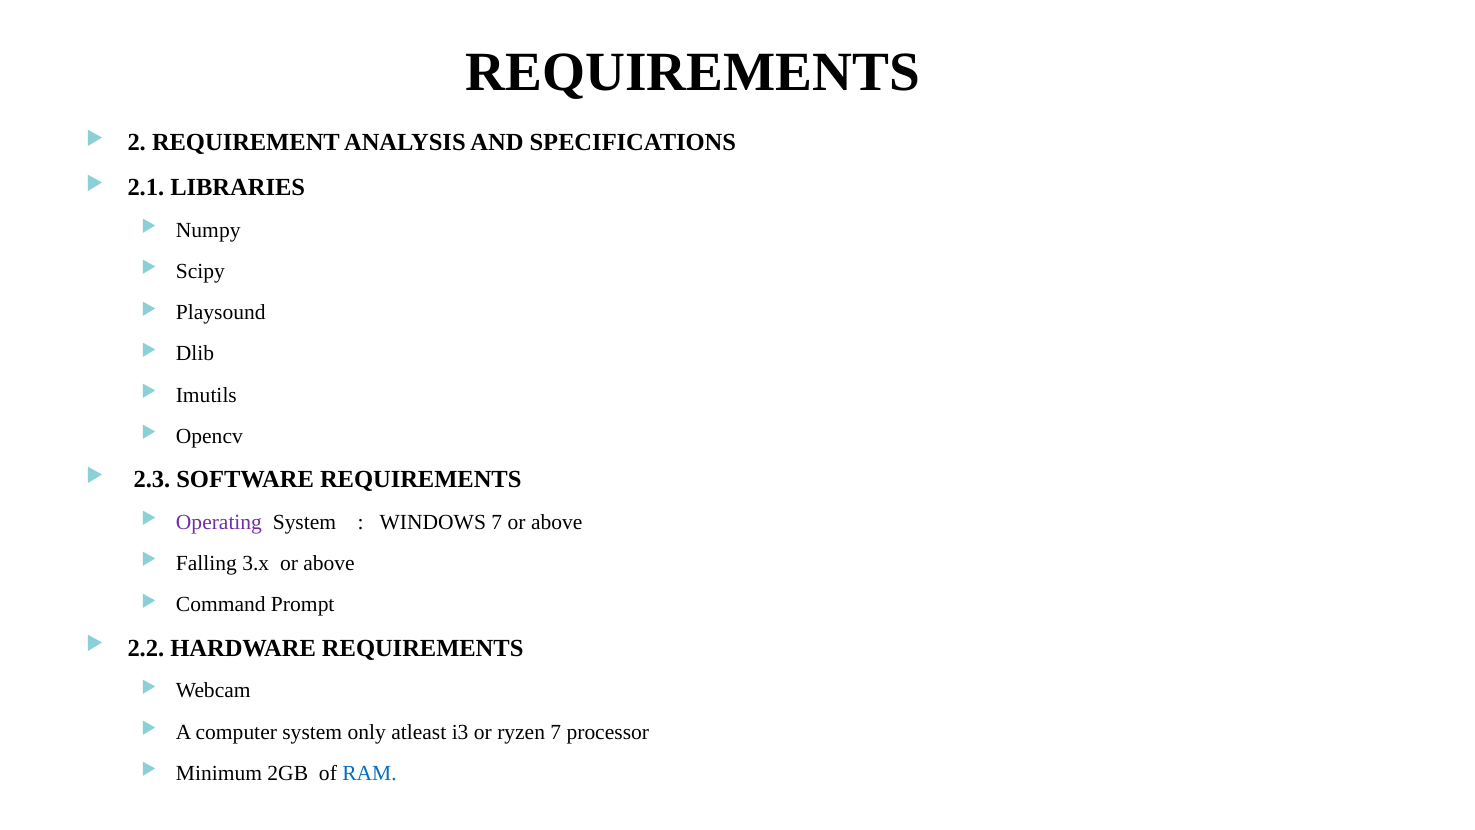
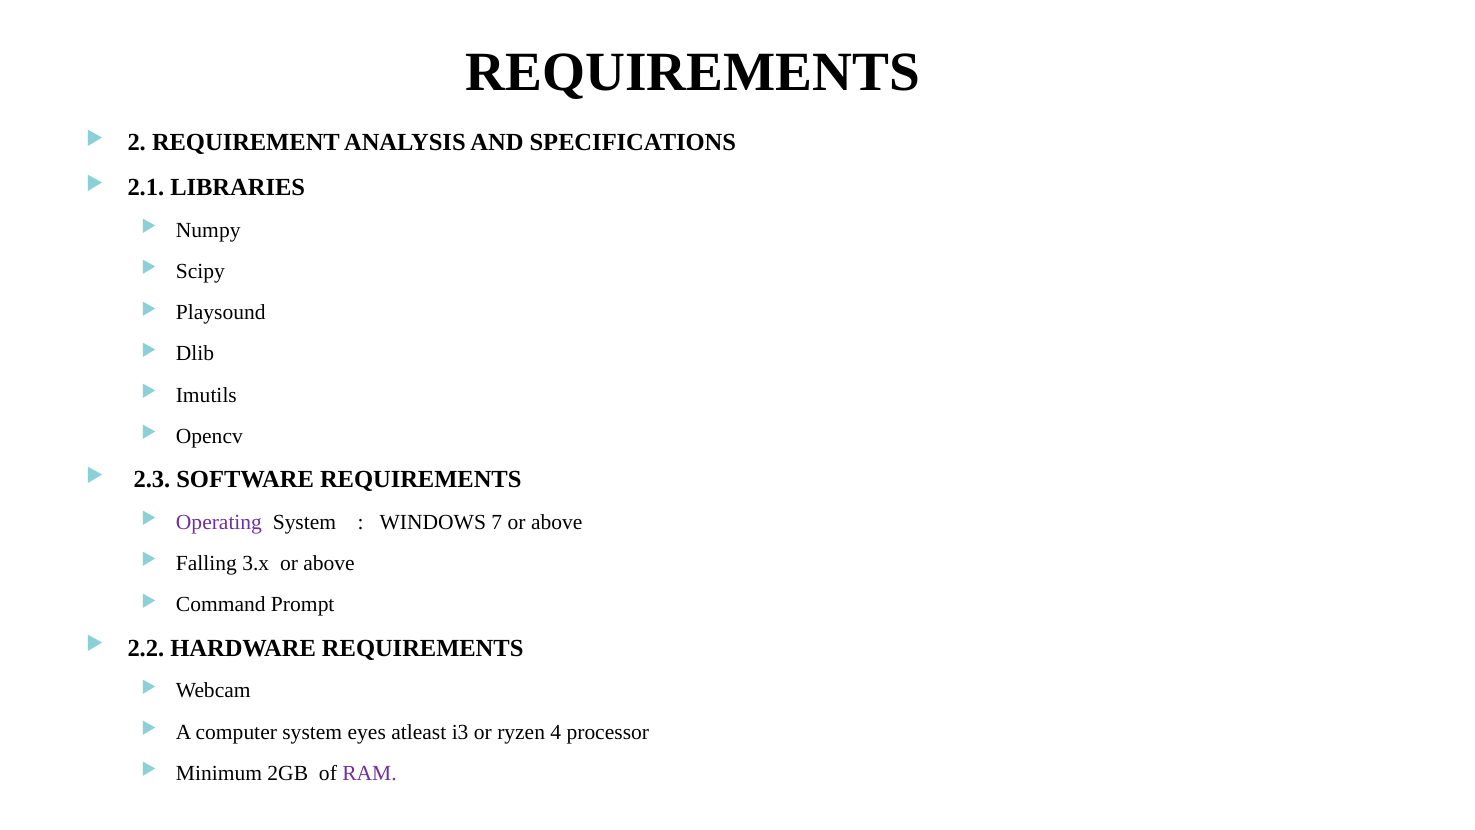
only: only -> eyes (367, 732)
ryzen 7: 7 -> 4 (556, 732)
RAM colour: blue -> purple (370, 773)
